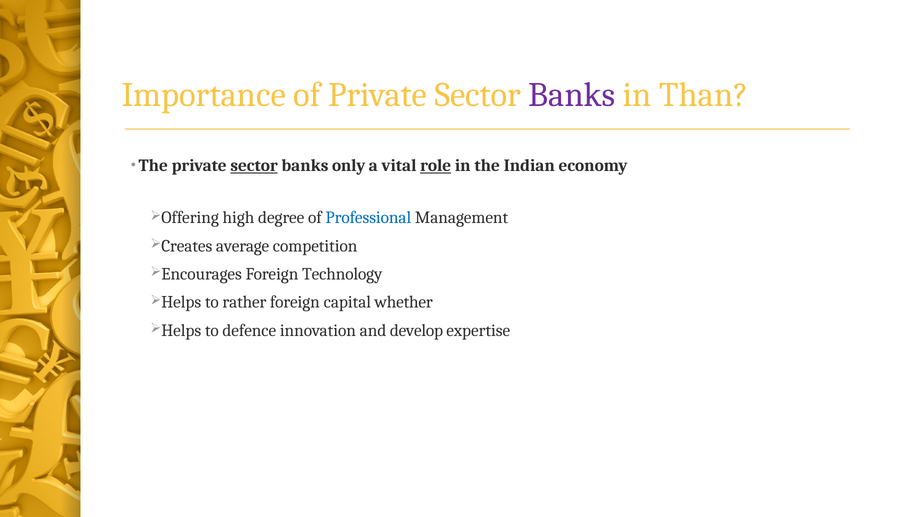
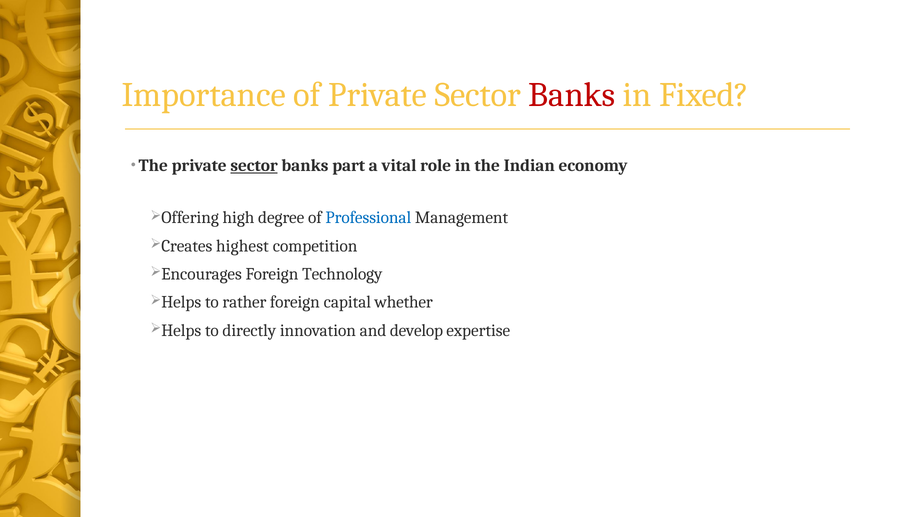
Banks colour: purple -> red (572, 95)
Than: Than -> Fixed (704, 95)
only: only -> part (349, 165)
role underline: present -> none (436, 165)
average: average -> highest (242, 246)
defence: defence -> directly (249, 331)
